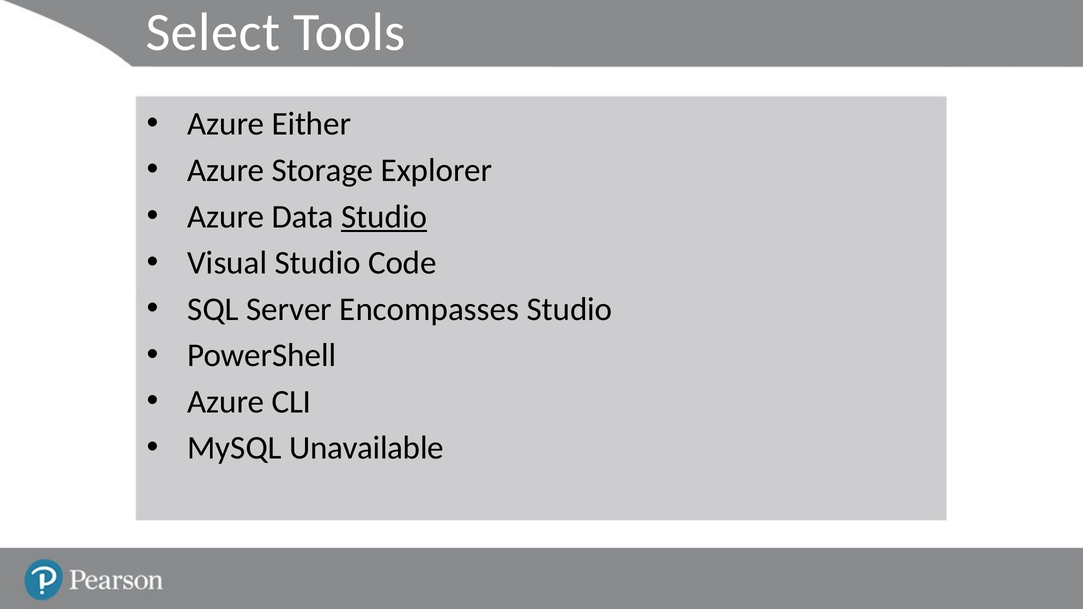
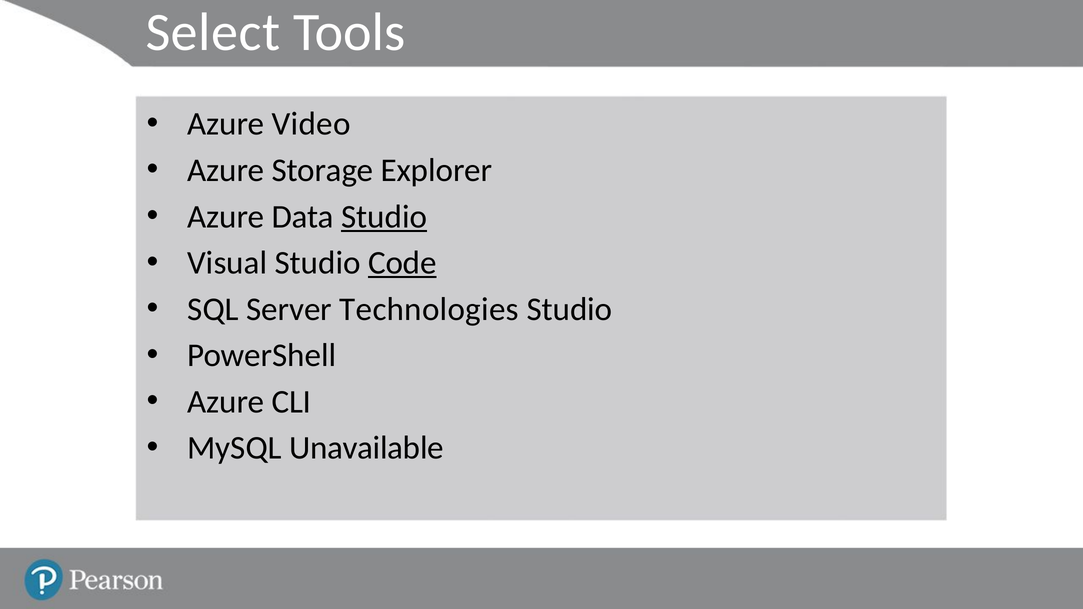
Either: Either -> Video (311, 124)
Code underline: none -> present (402, 263)
Encompasses: Encompasses -> Technologies (429, 309)
